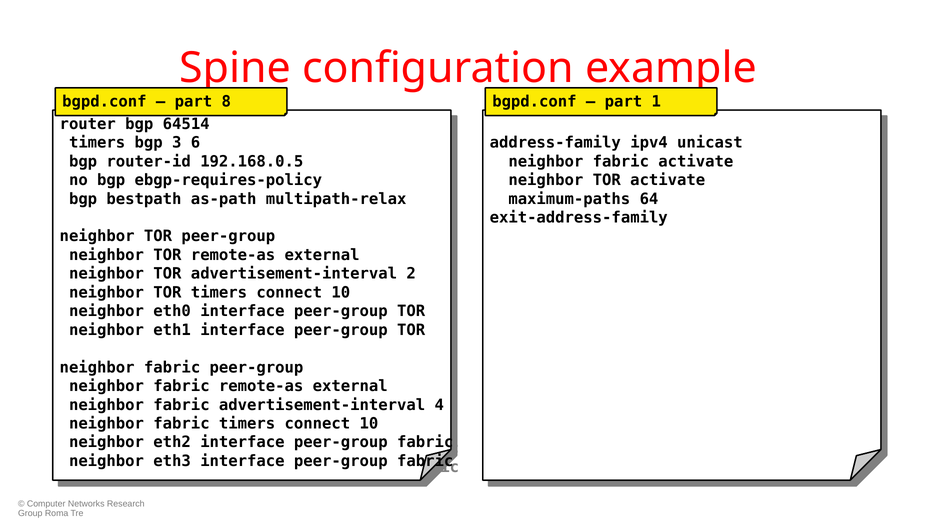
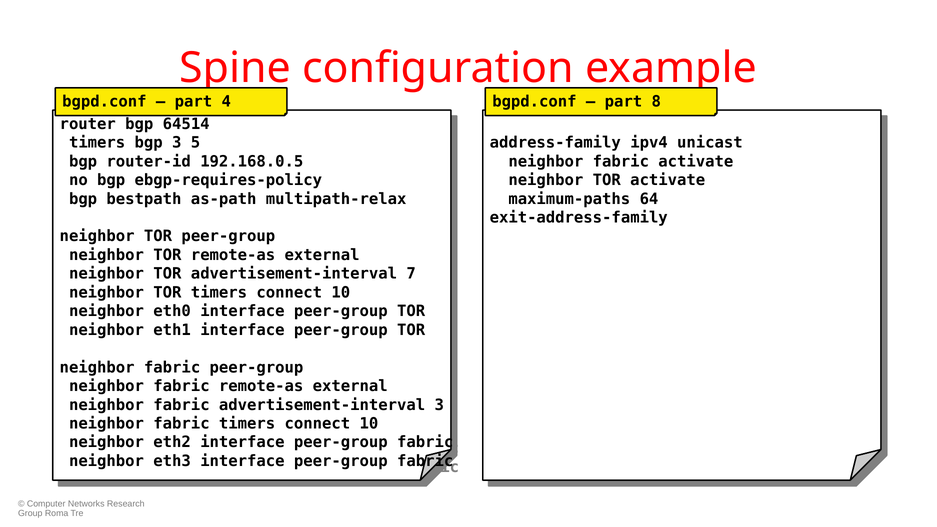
8: 8 -> 4 (226, 102)
1: 1 -> 8 (656, 102)
6: 6 -> 5 (195, 143)
2: 2 -> 7 (411, 274)
4: 4 -> 3 (439, 405)
